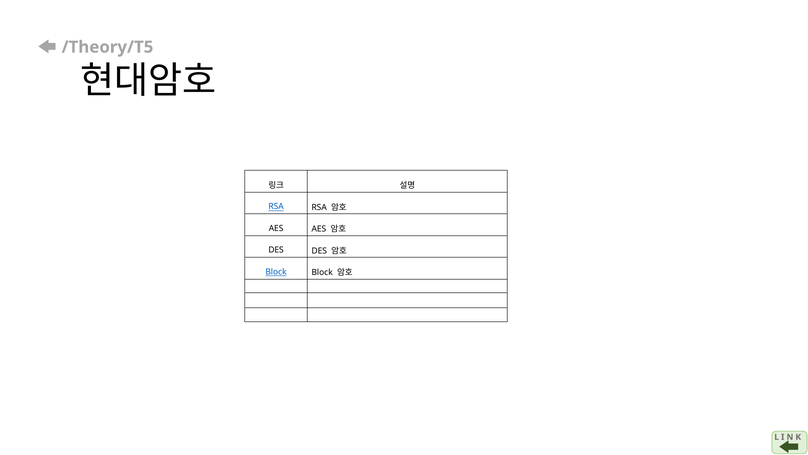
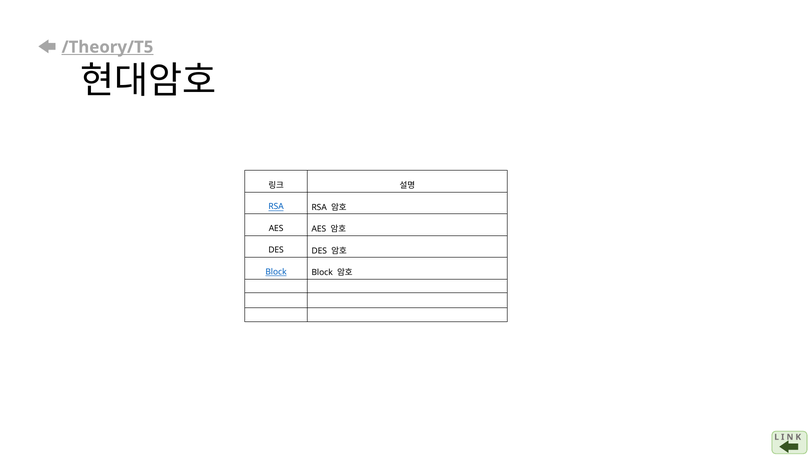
/Theory/T5 underline: none -> present (107, 47)
